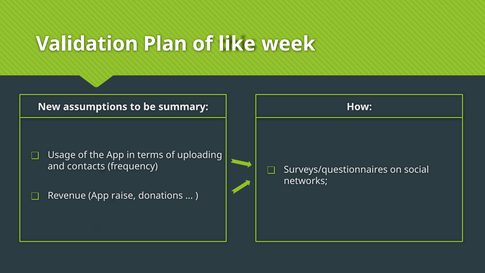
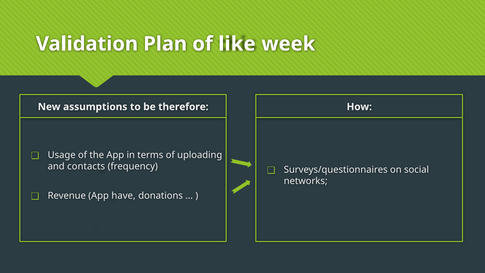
summary: summary -> therefore (183, 107)
raise: raise -> have (124, 196)
